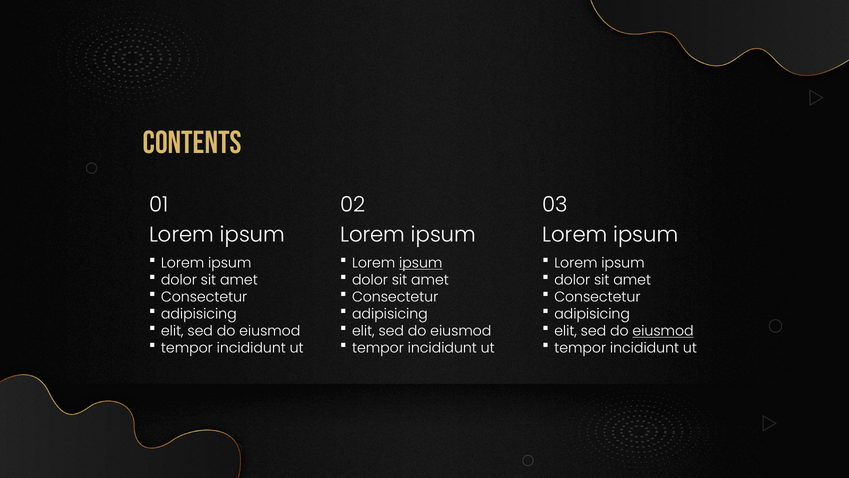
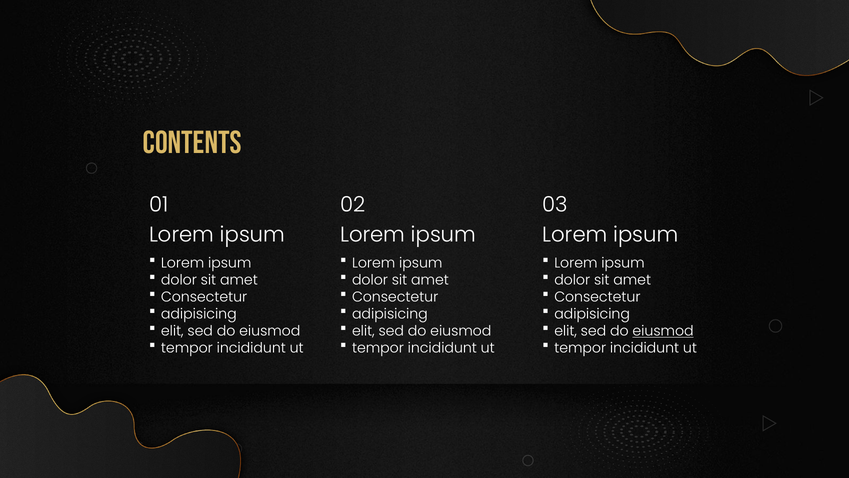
ipsum underline: present -> none (421, 263)
